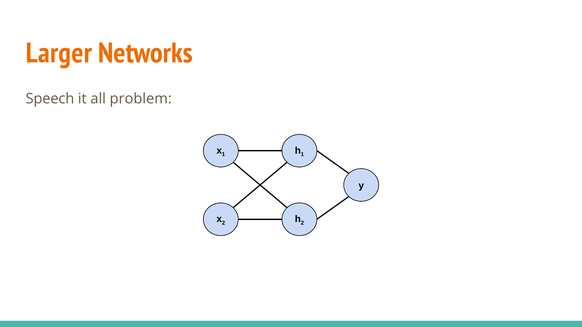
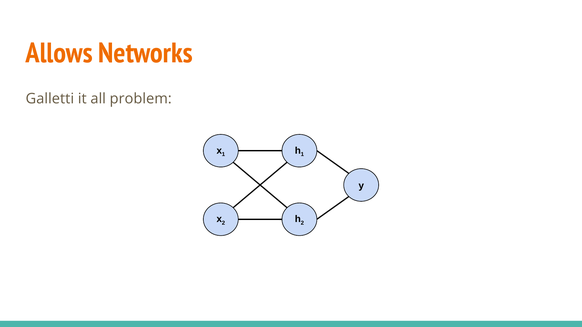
Larger: Larger -> Allows (59, 53)
Speech: Speech -> Galletti (50, 99)
